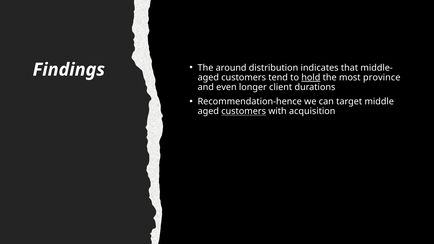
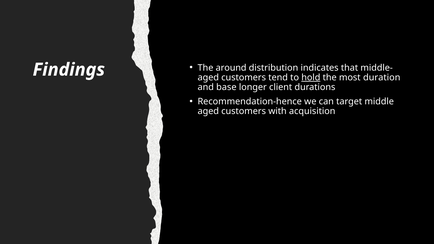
province: province -> duration (382, 78)
even: even -> base (226, 87)
customers underline: present -> none (244, 111)
